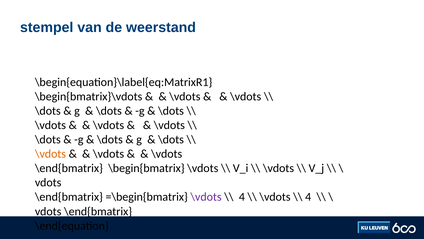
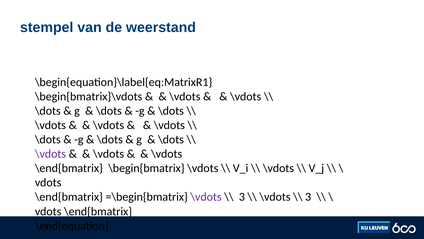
\vdots colour: orange -> purple (50, 154)
4: 4 -> 3 (242, 197)
4: 4 -> 3 (308, 197)
